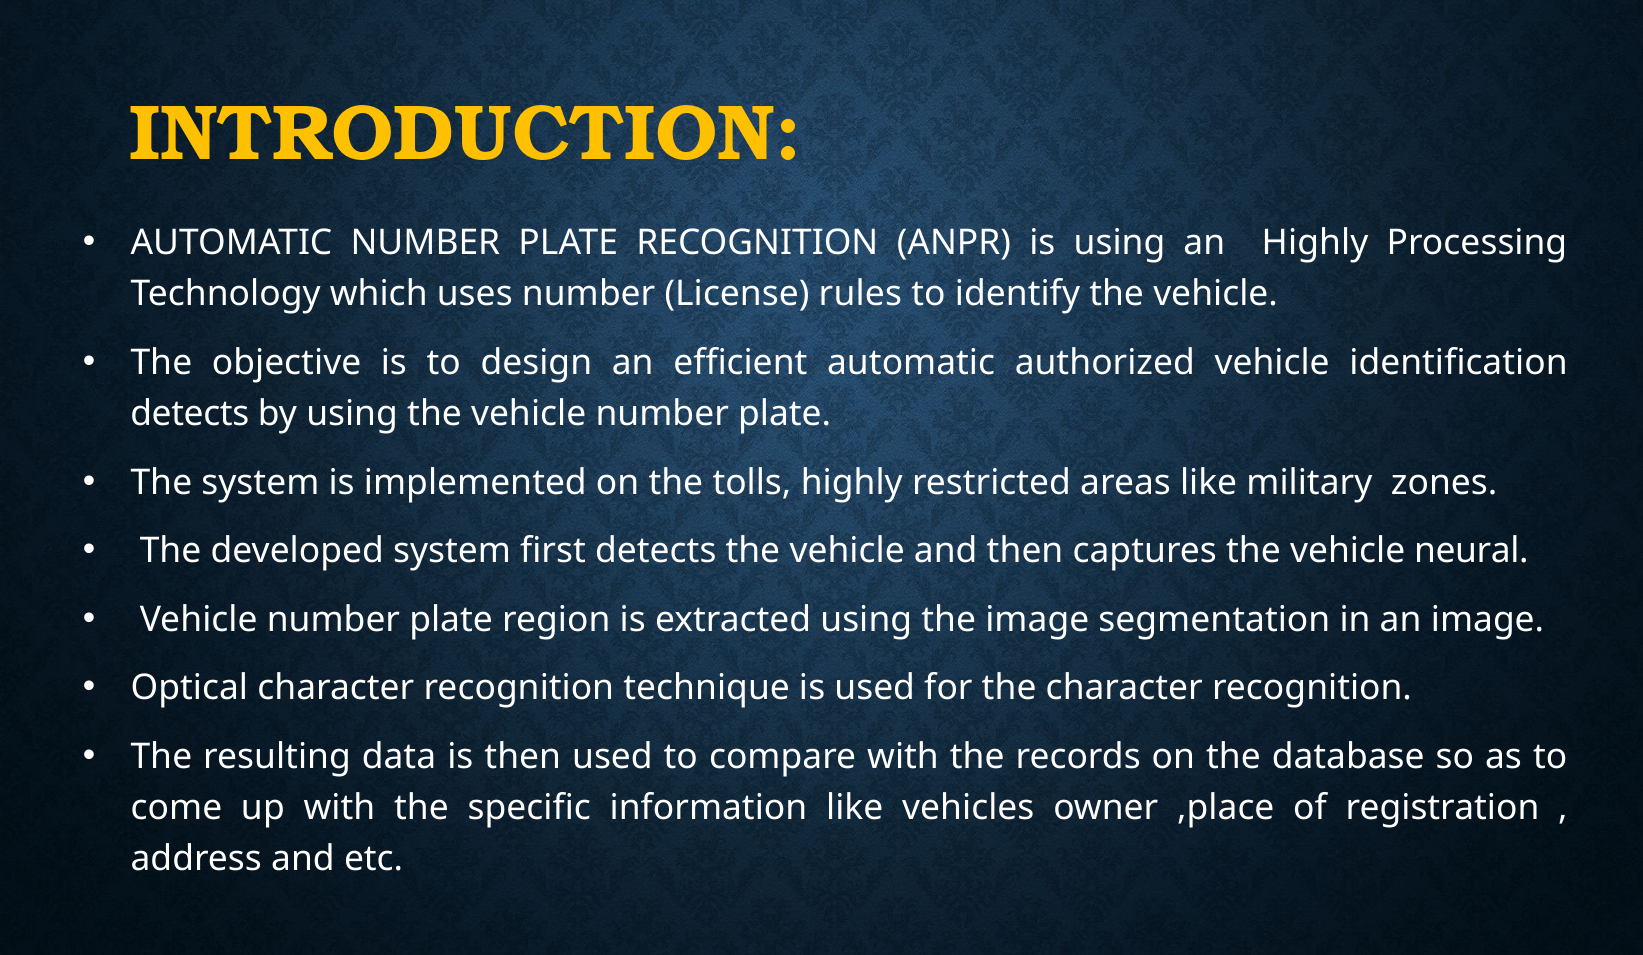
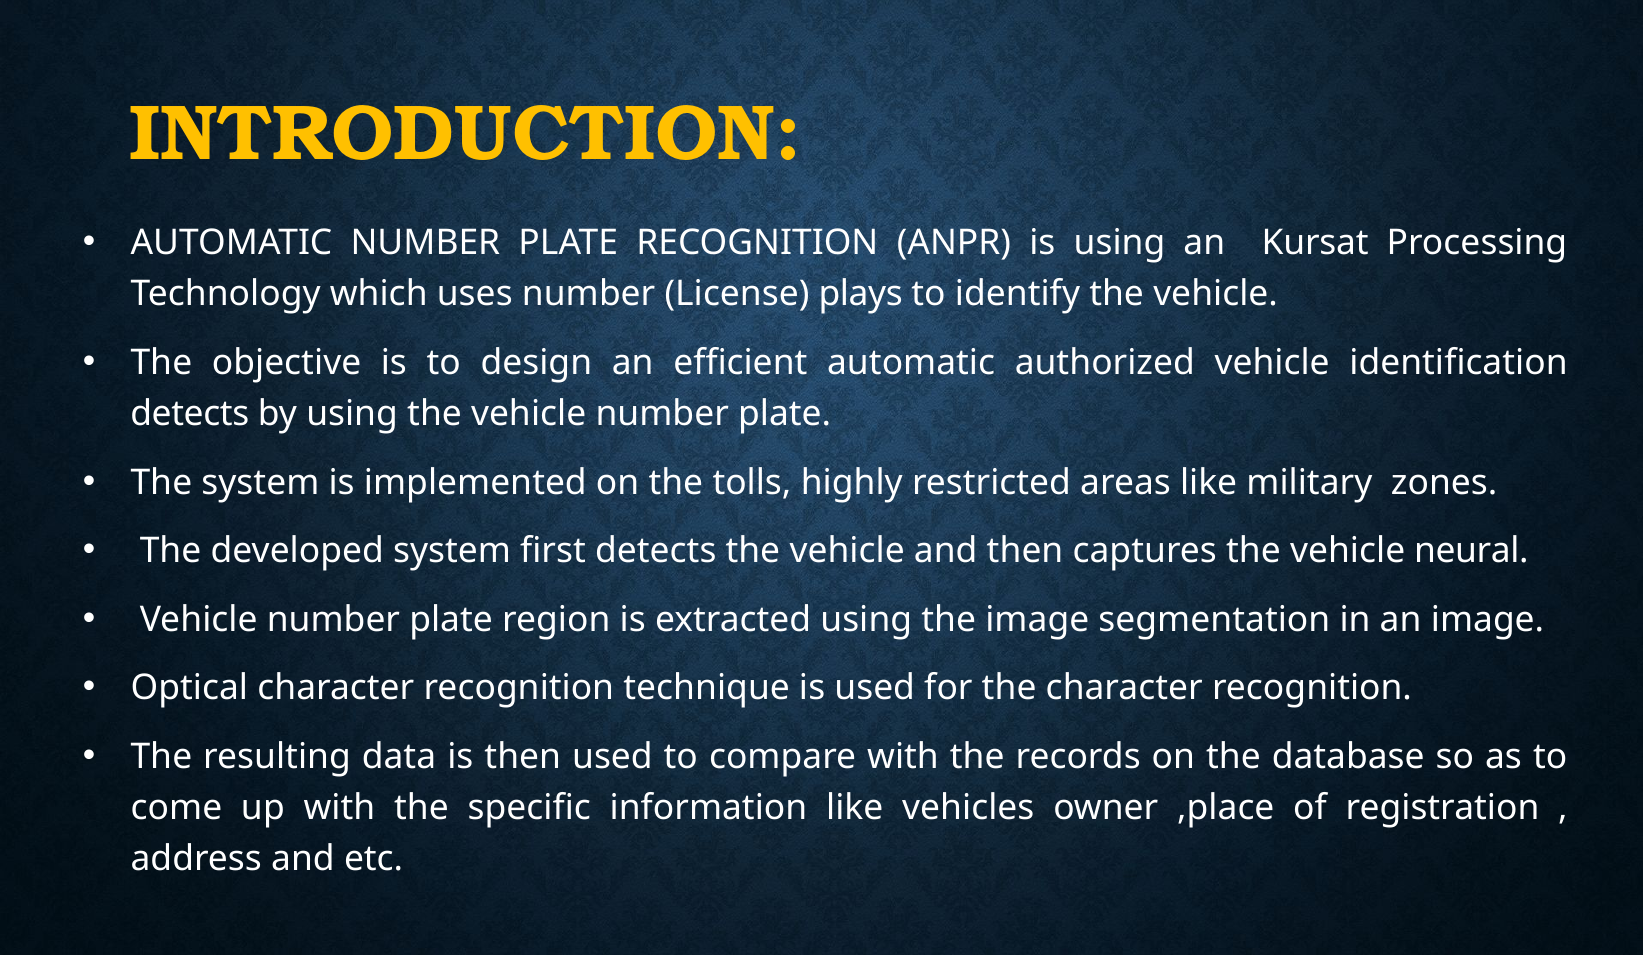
an Highly: Highly -> Kursat (1315, 243)
rules: rules -> plays (861, 294)
